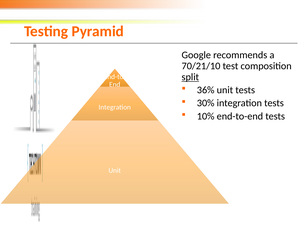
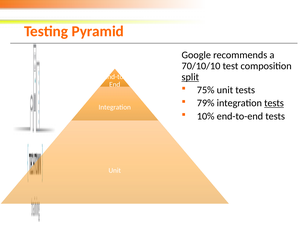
70/21/10: 70/21/10 -> 70/10/10 (201, 66)
36%: 36% -> 75% (206, 90)
30%: 30% -> 79% (206, 103)
tests underline: none -> present (274, 103)
